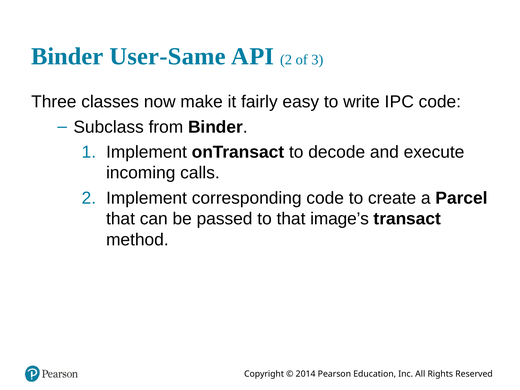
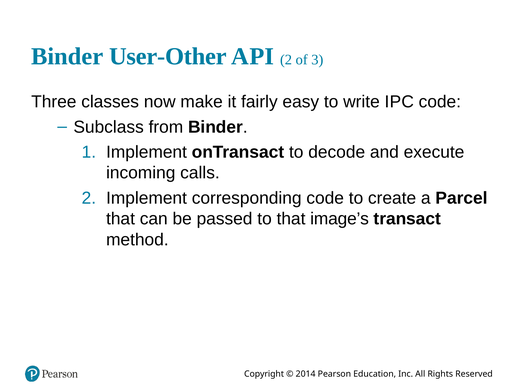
User-Same: User-Same -> User-Other (168, 56)
